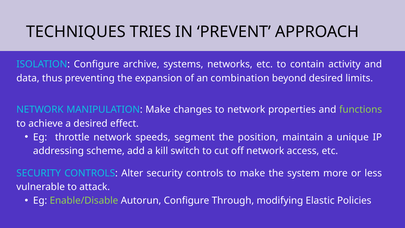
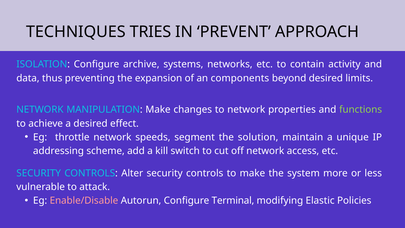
combination: combination -> components (240, 78)
position: position -> solution (258, 137)
Enable/Disable colour: light green -> pink (84, 201)
Through: Through -> Terminal (233, 201)
